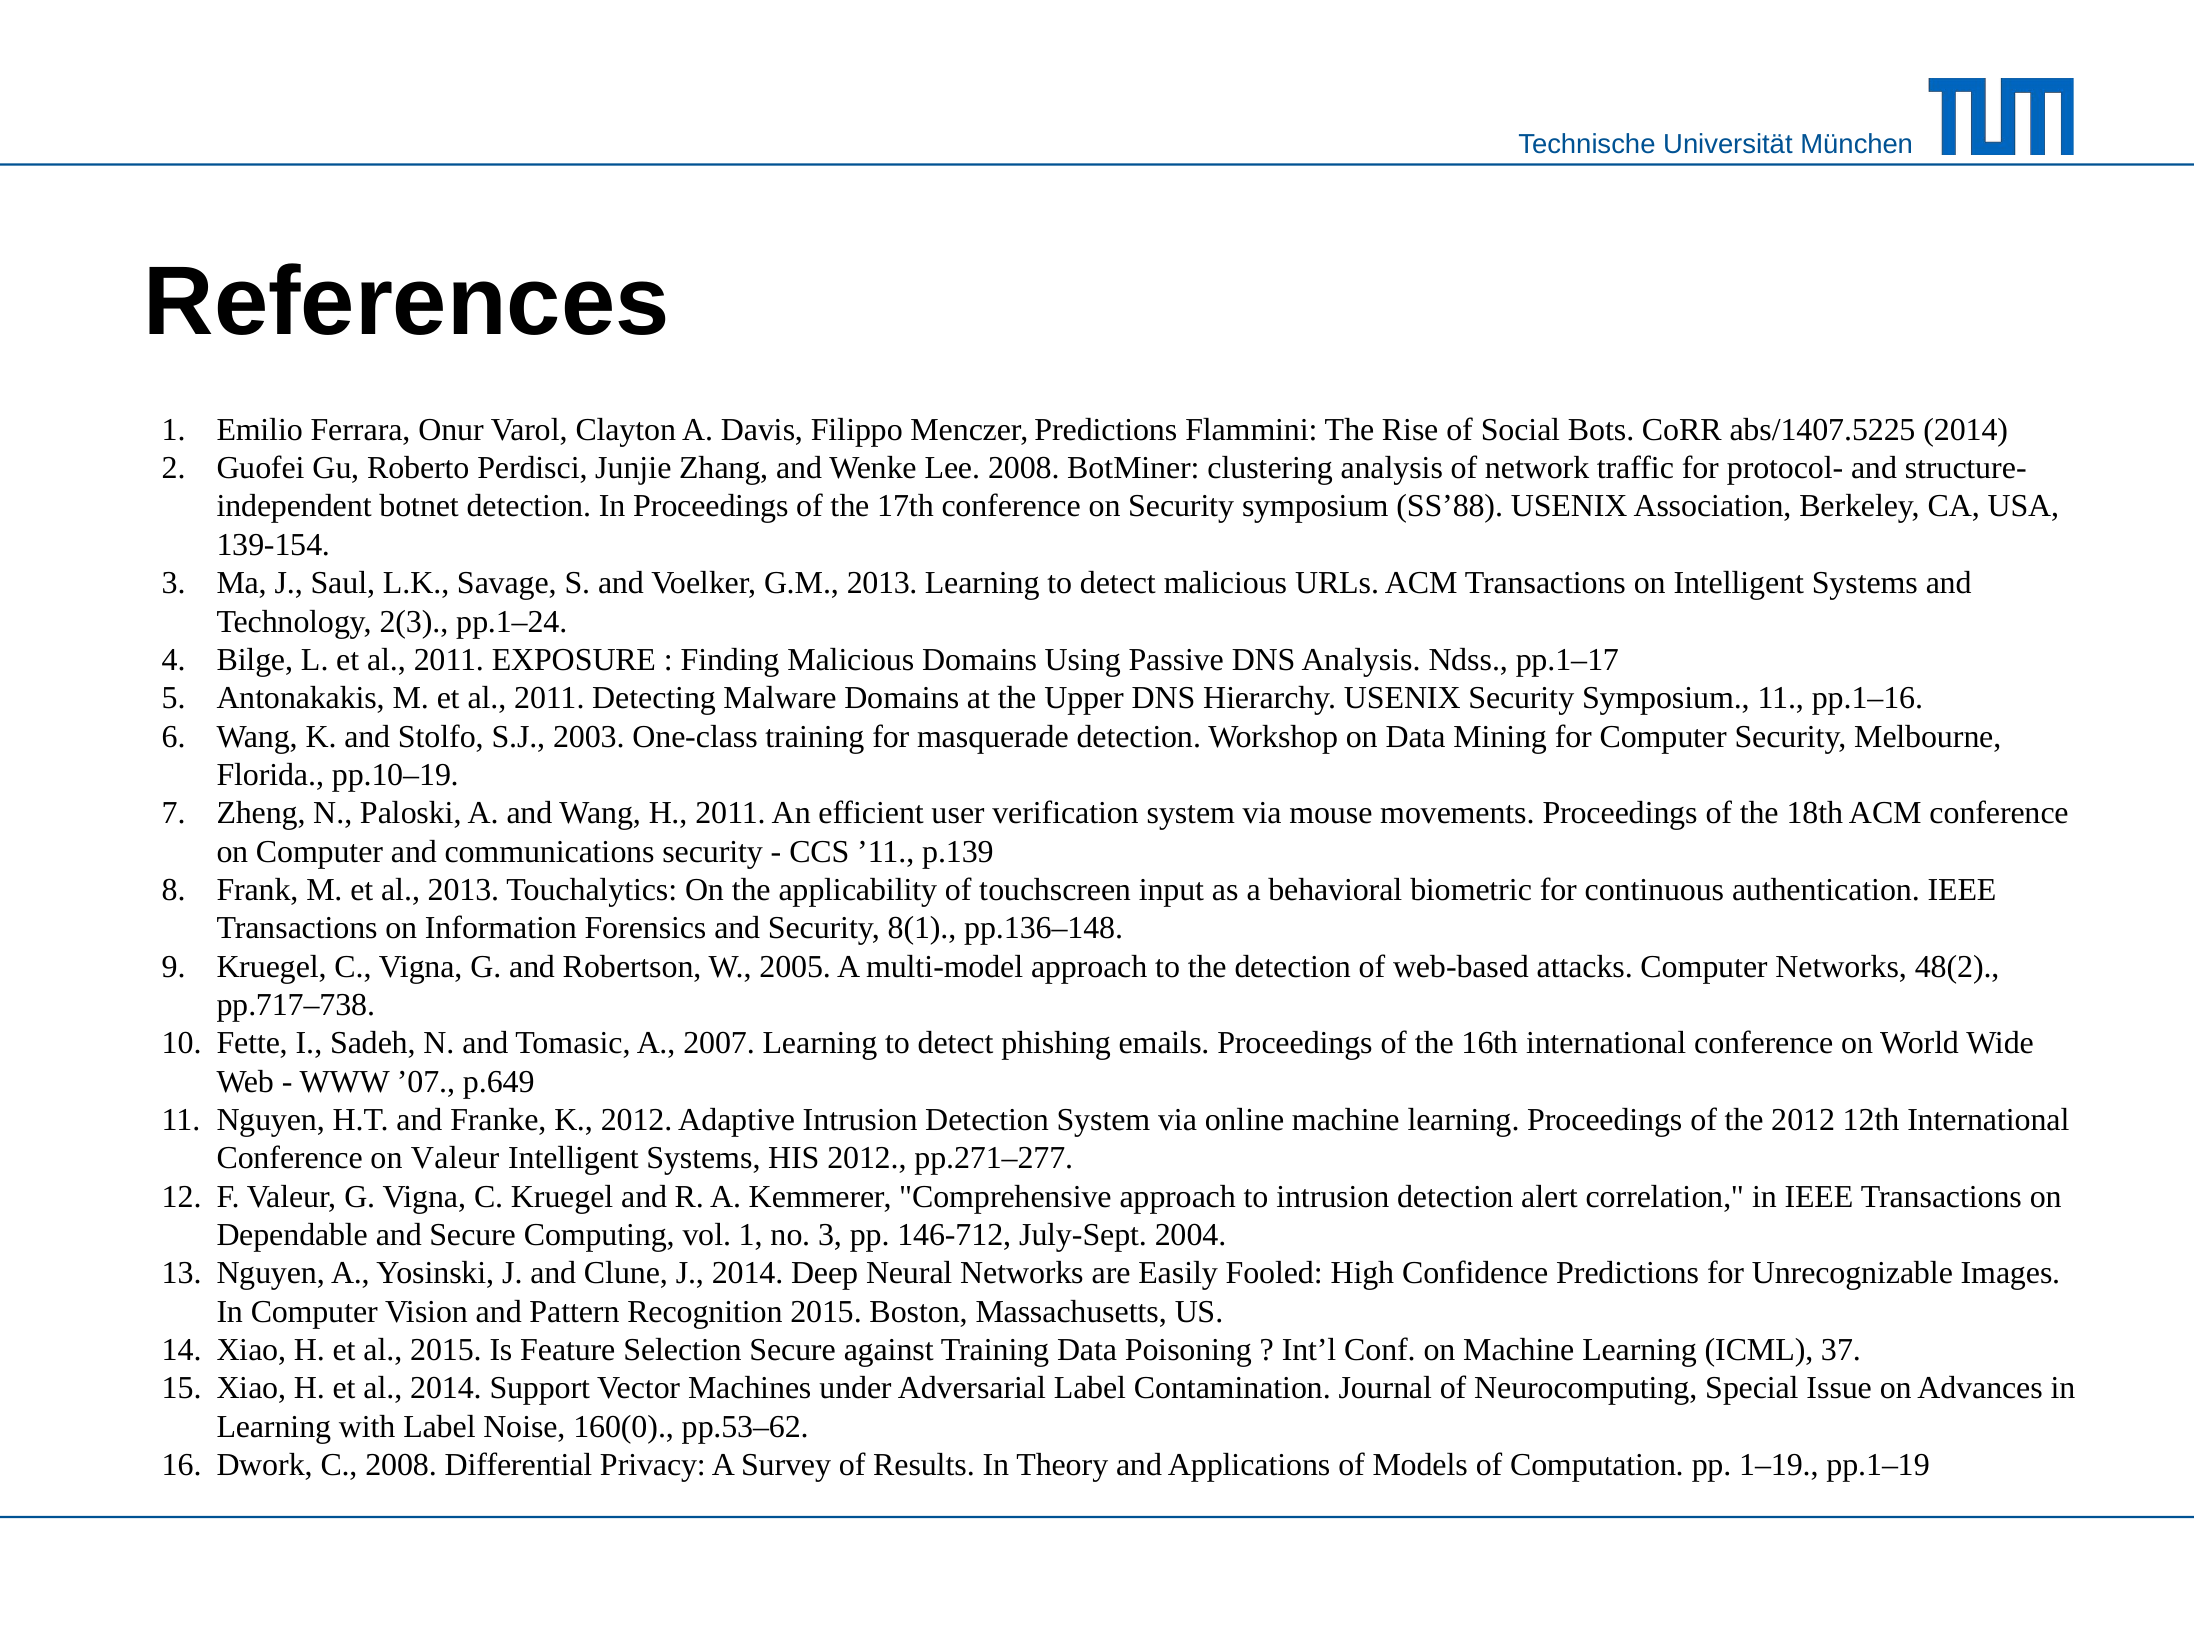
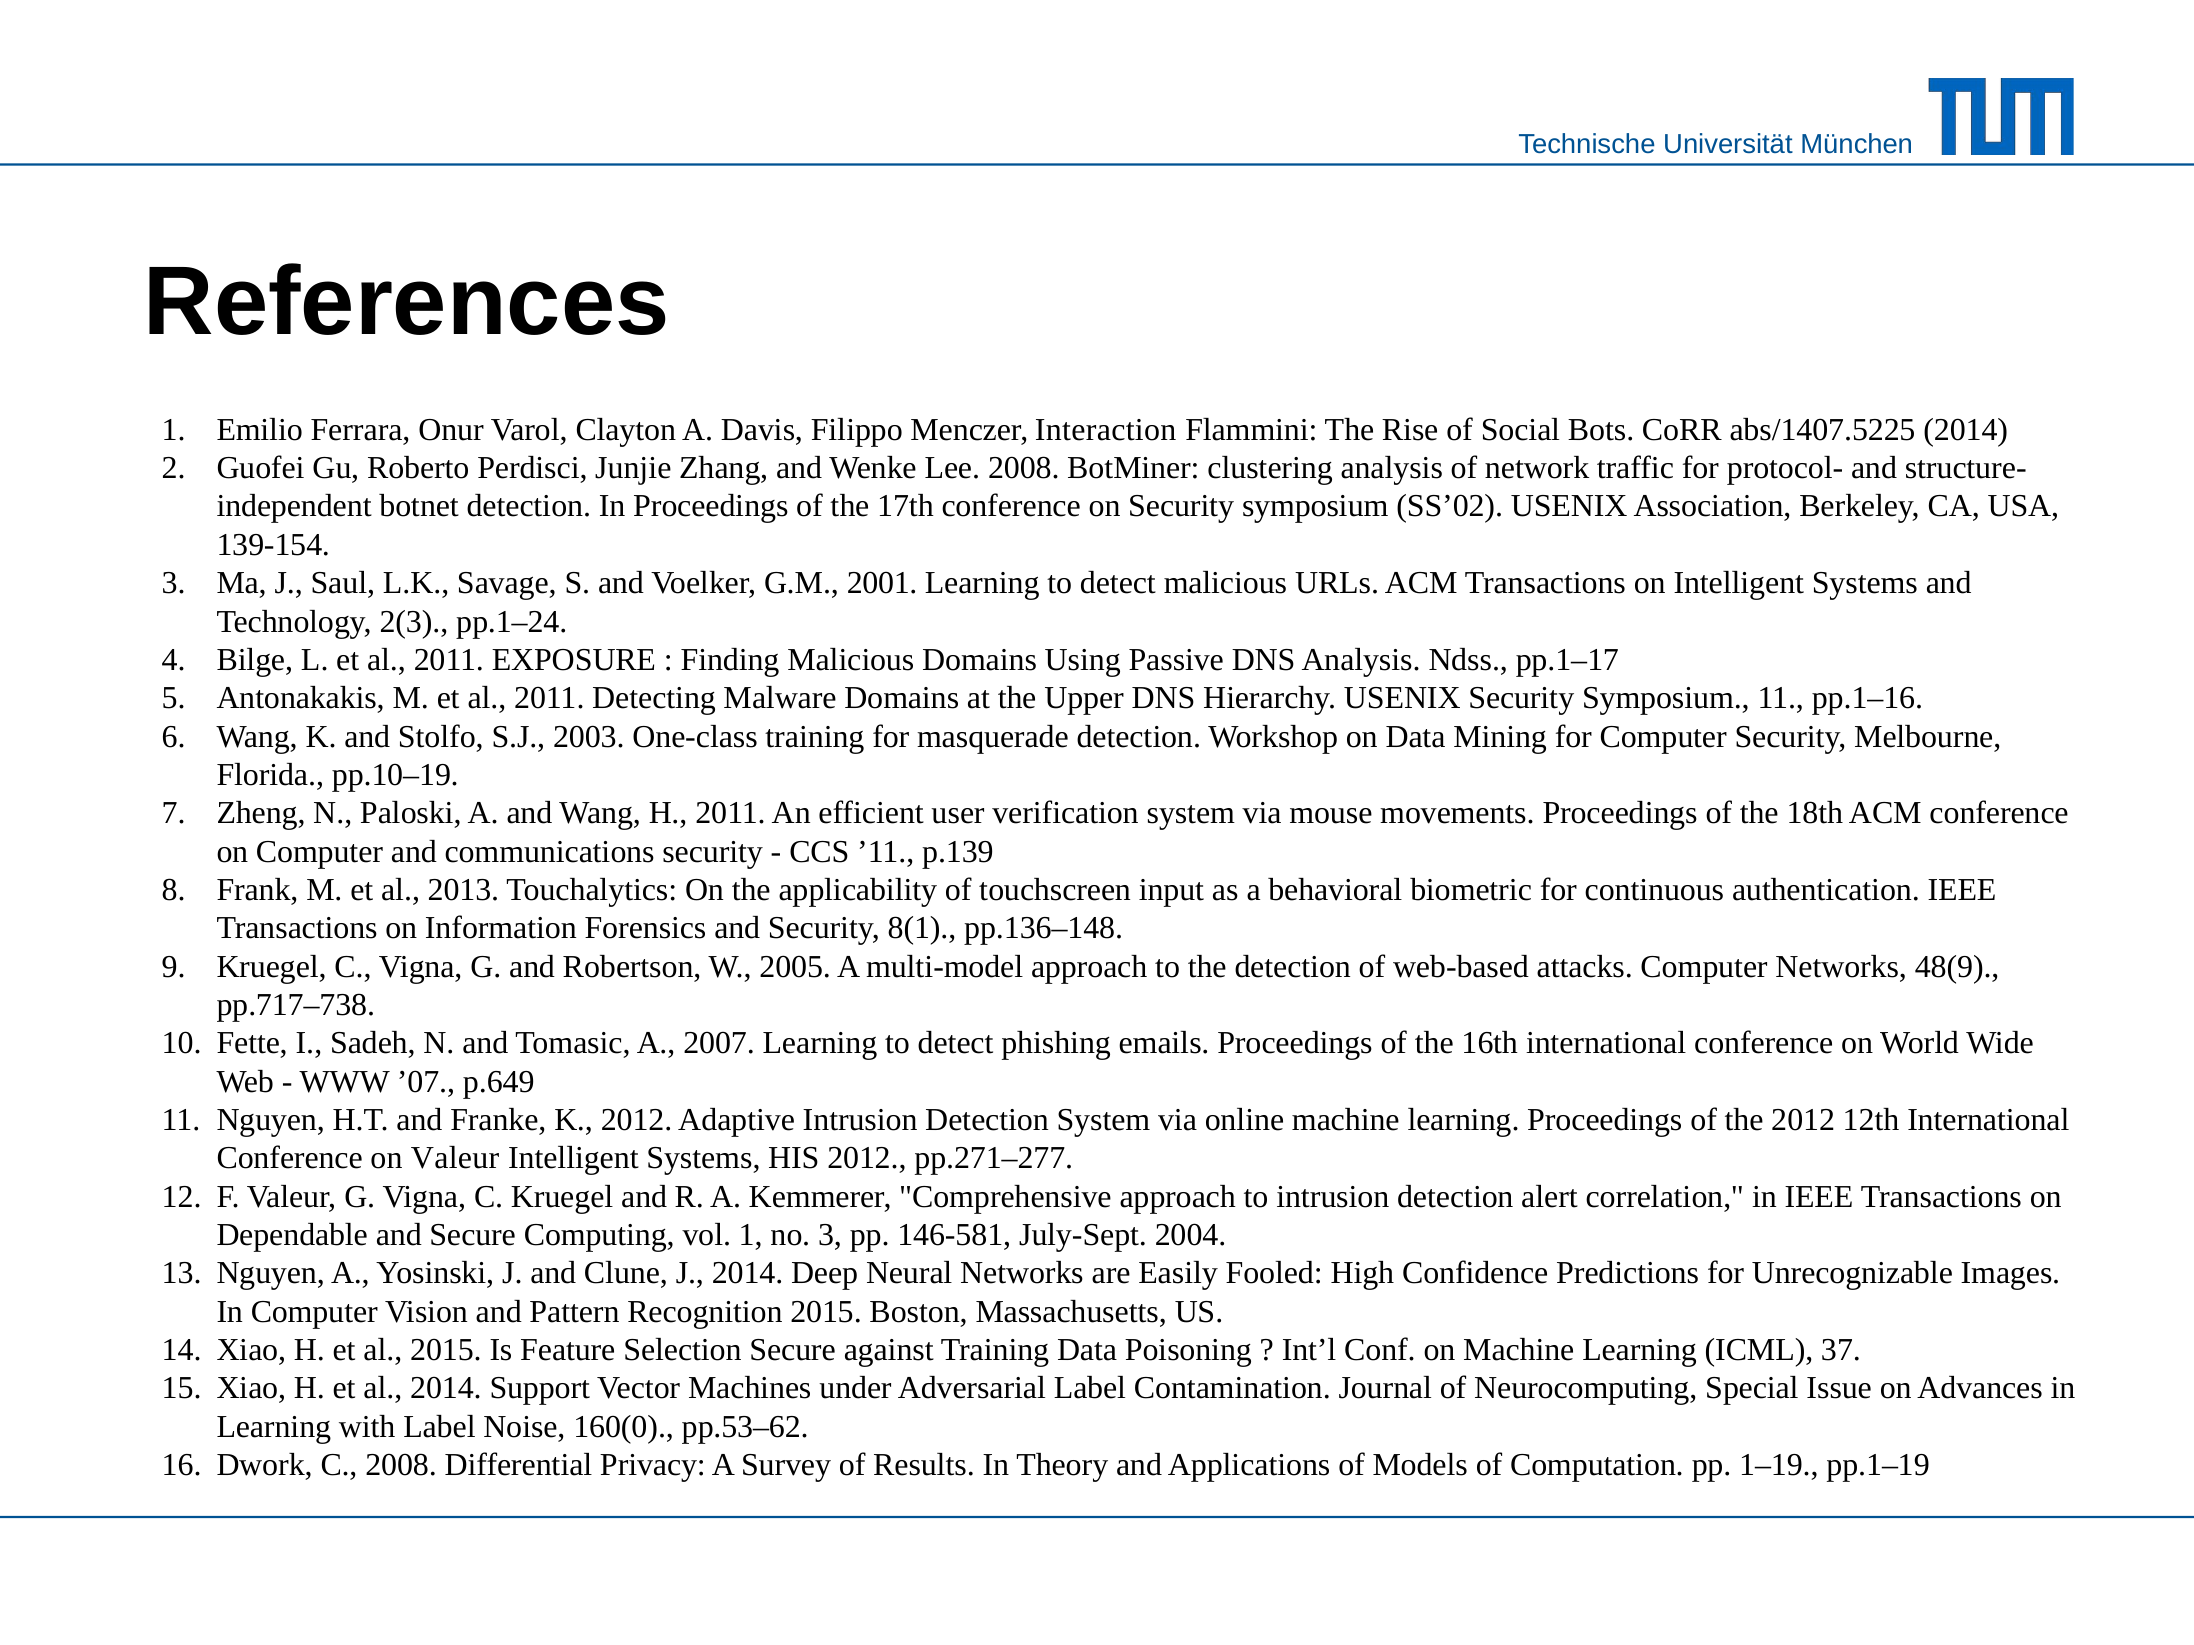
Menczer Predictions: Predictions -> Interaction (1106, 430)
SS’88: SS’88 -> SS’02 (1450, 507)
G.M 2013: 2013 -> 2001 (882, 583)
48(2: 48(2 -> 48(9 (1957, 967)
146-712: 146-712 -> 146-581 (954, 1235)
